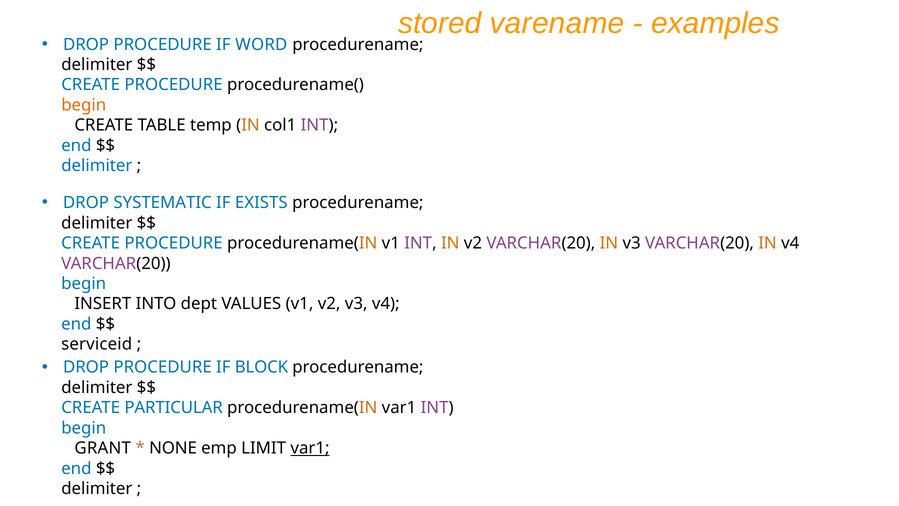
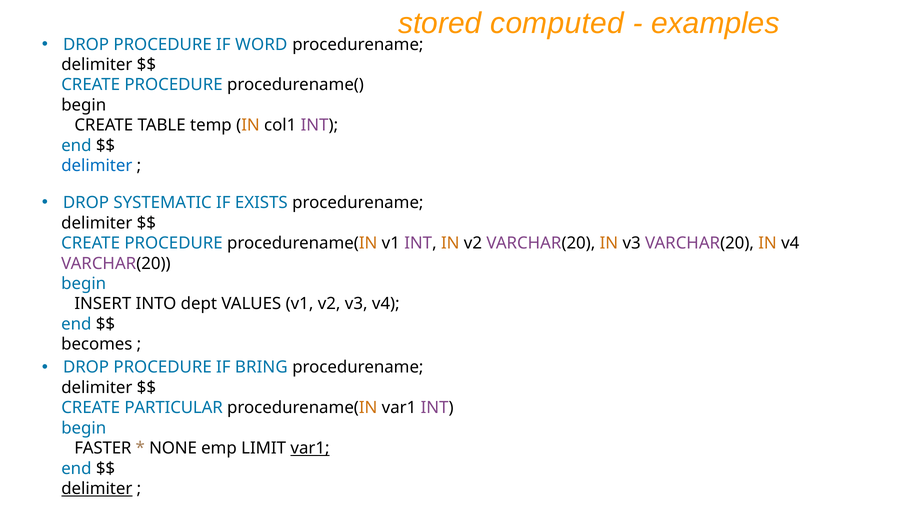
varename: varename -> computed (557, 23)
begin colour: orange -> black (84, 105)
serviceid: serviceid -> becomes (97, 344)
BLOCK: BLOCK -> BRING (261, 367)
GRANT: GRANT -> FASTER (103, 448)
delimiter underline: none -> present (97, 489)
